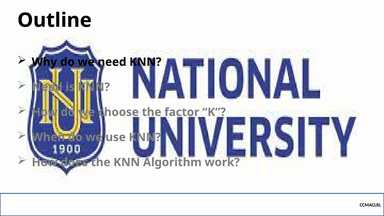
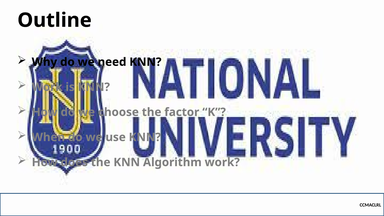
Need: Need -> Work (47, 87)
